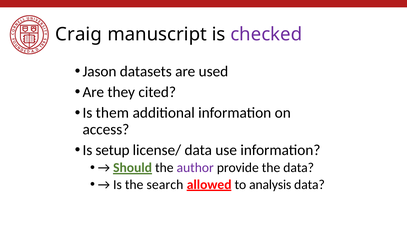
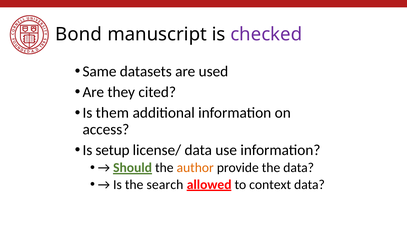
Craig: Craig -> Bond (79, 34)
Jason: Jason -> Same (99, 71)
author colour: purple -> orange (195, 168)
analysis: analysis -> context (270, 185)
